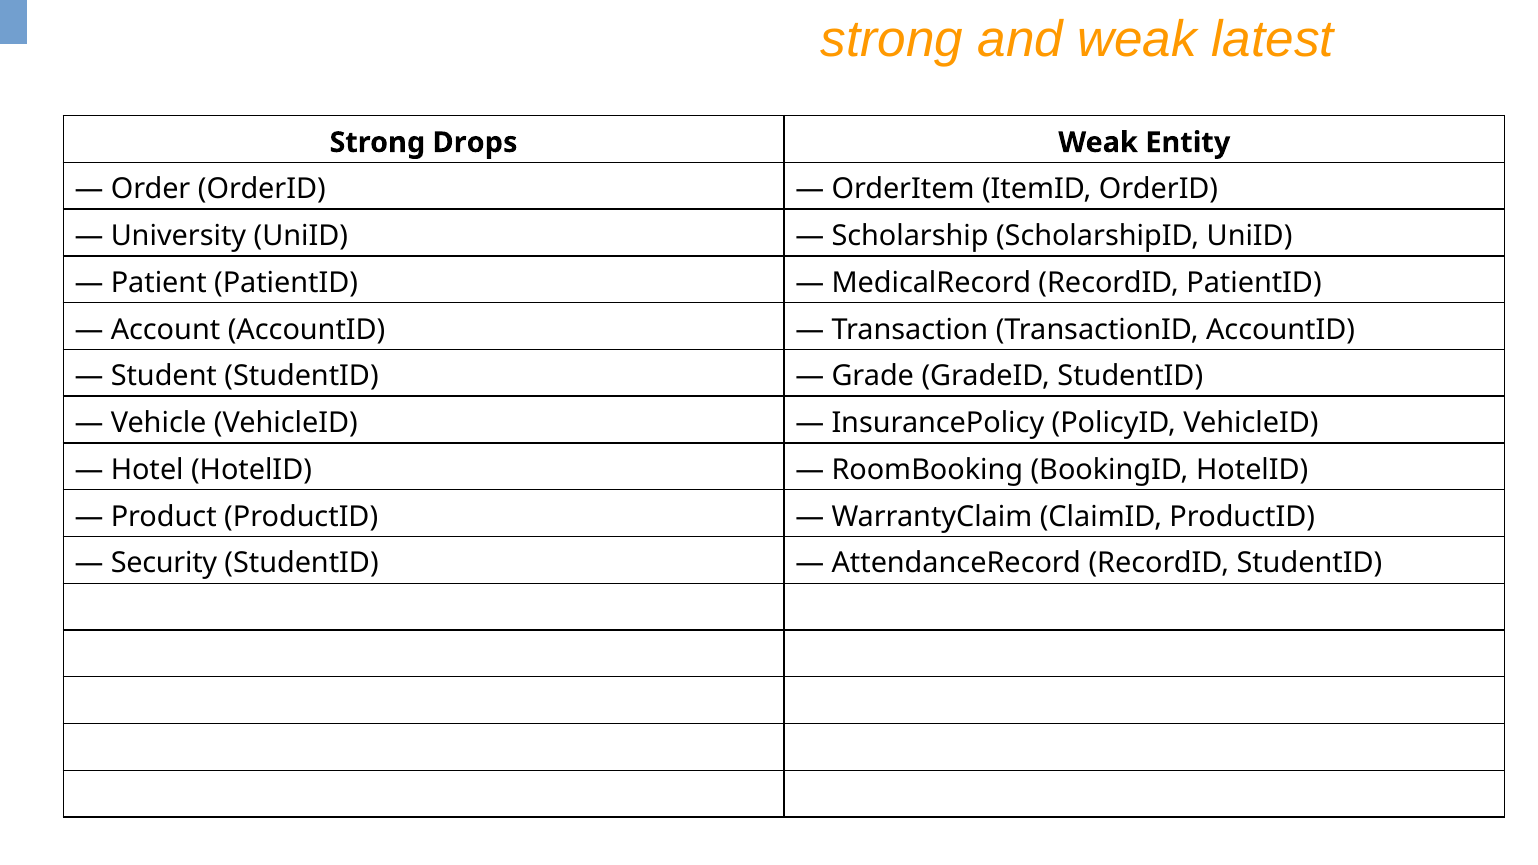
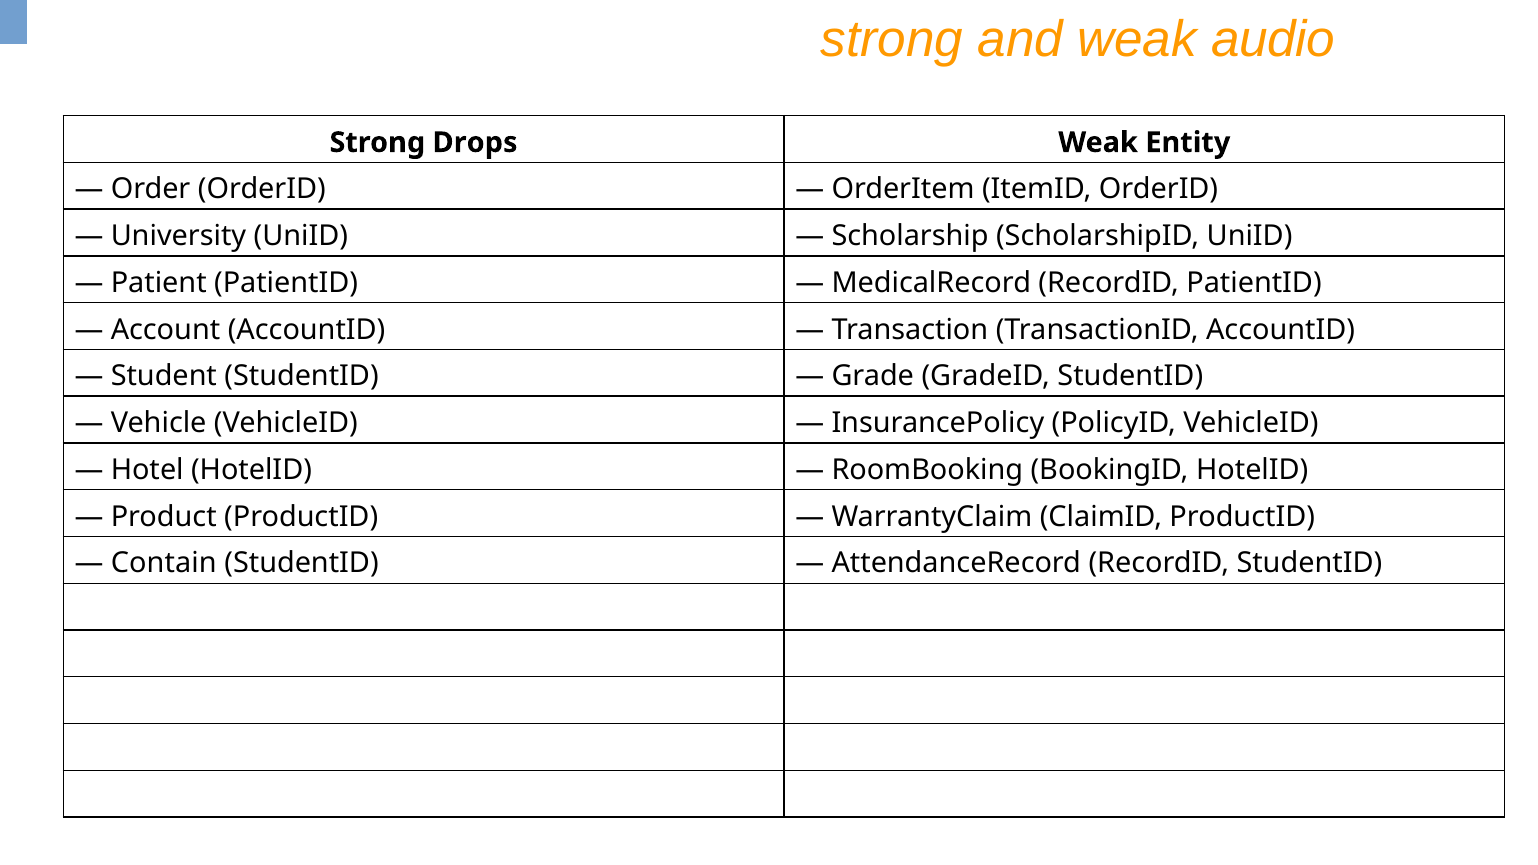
latest: latest -> audio (1273, 40)
Security: Security -> Contain (164, 564)
